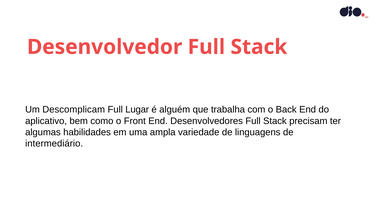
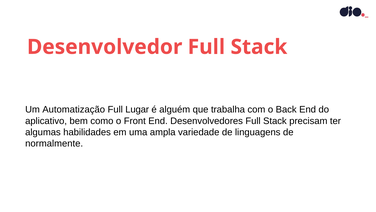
Descomplicam: Descomplicam -> Automatização (74, 109)
intermediário: intermediário -> normalmente (54, 143)
